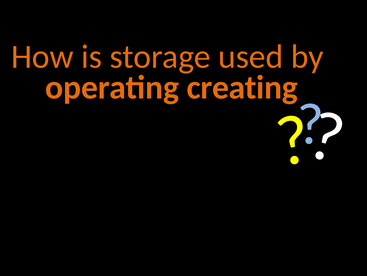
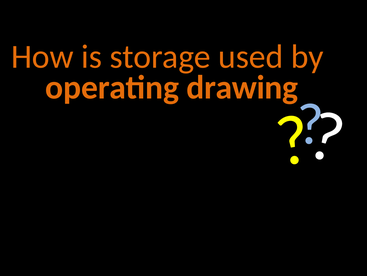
creating: creating -> drawing (242, 87)
